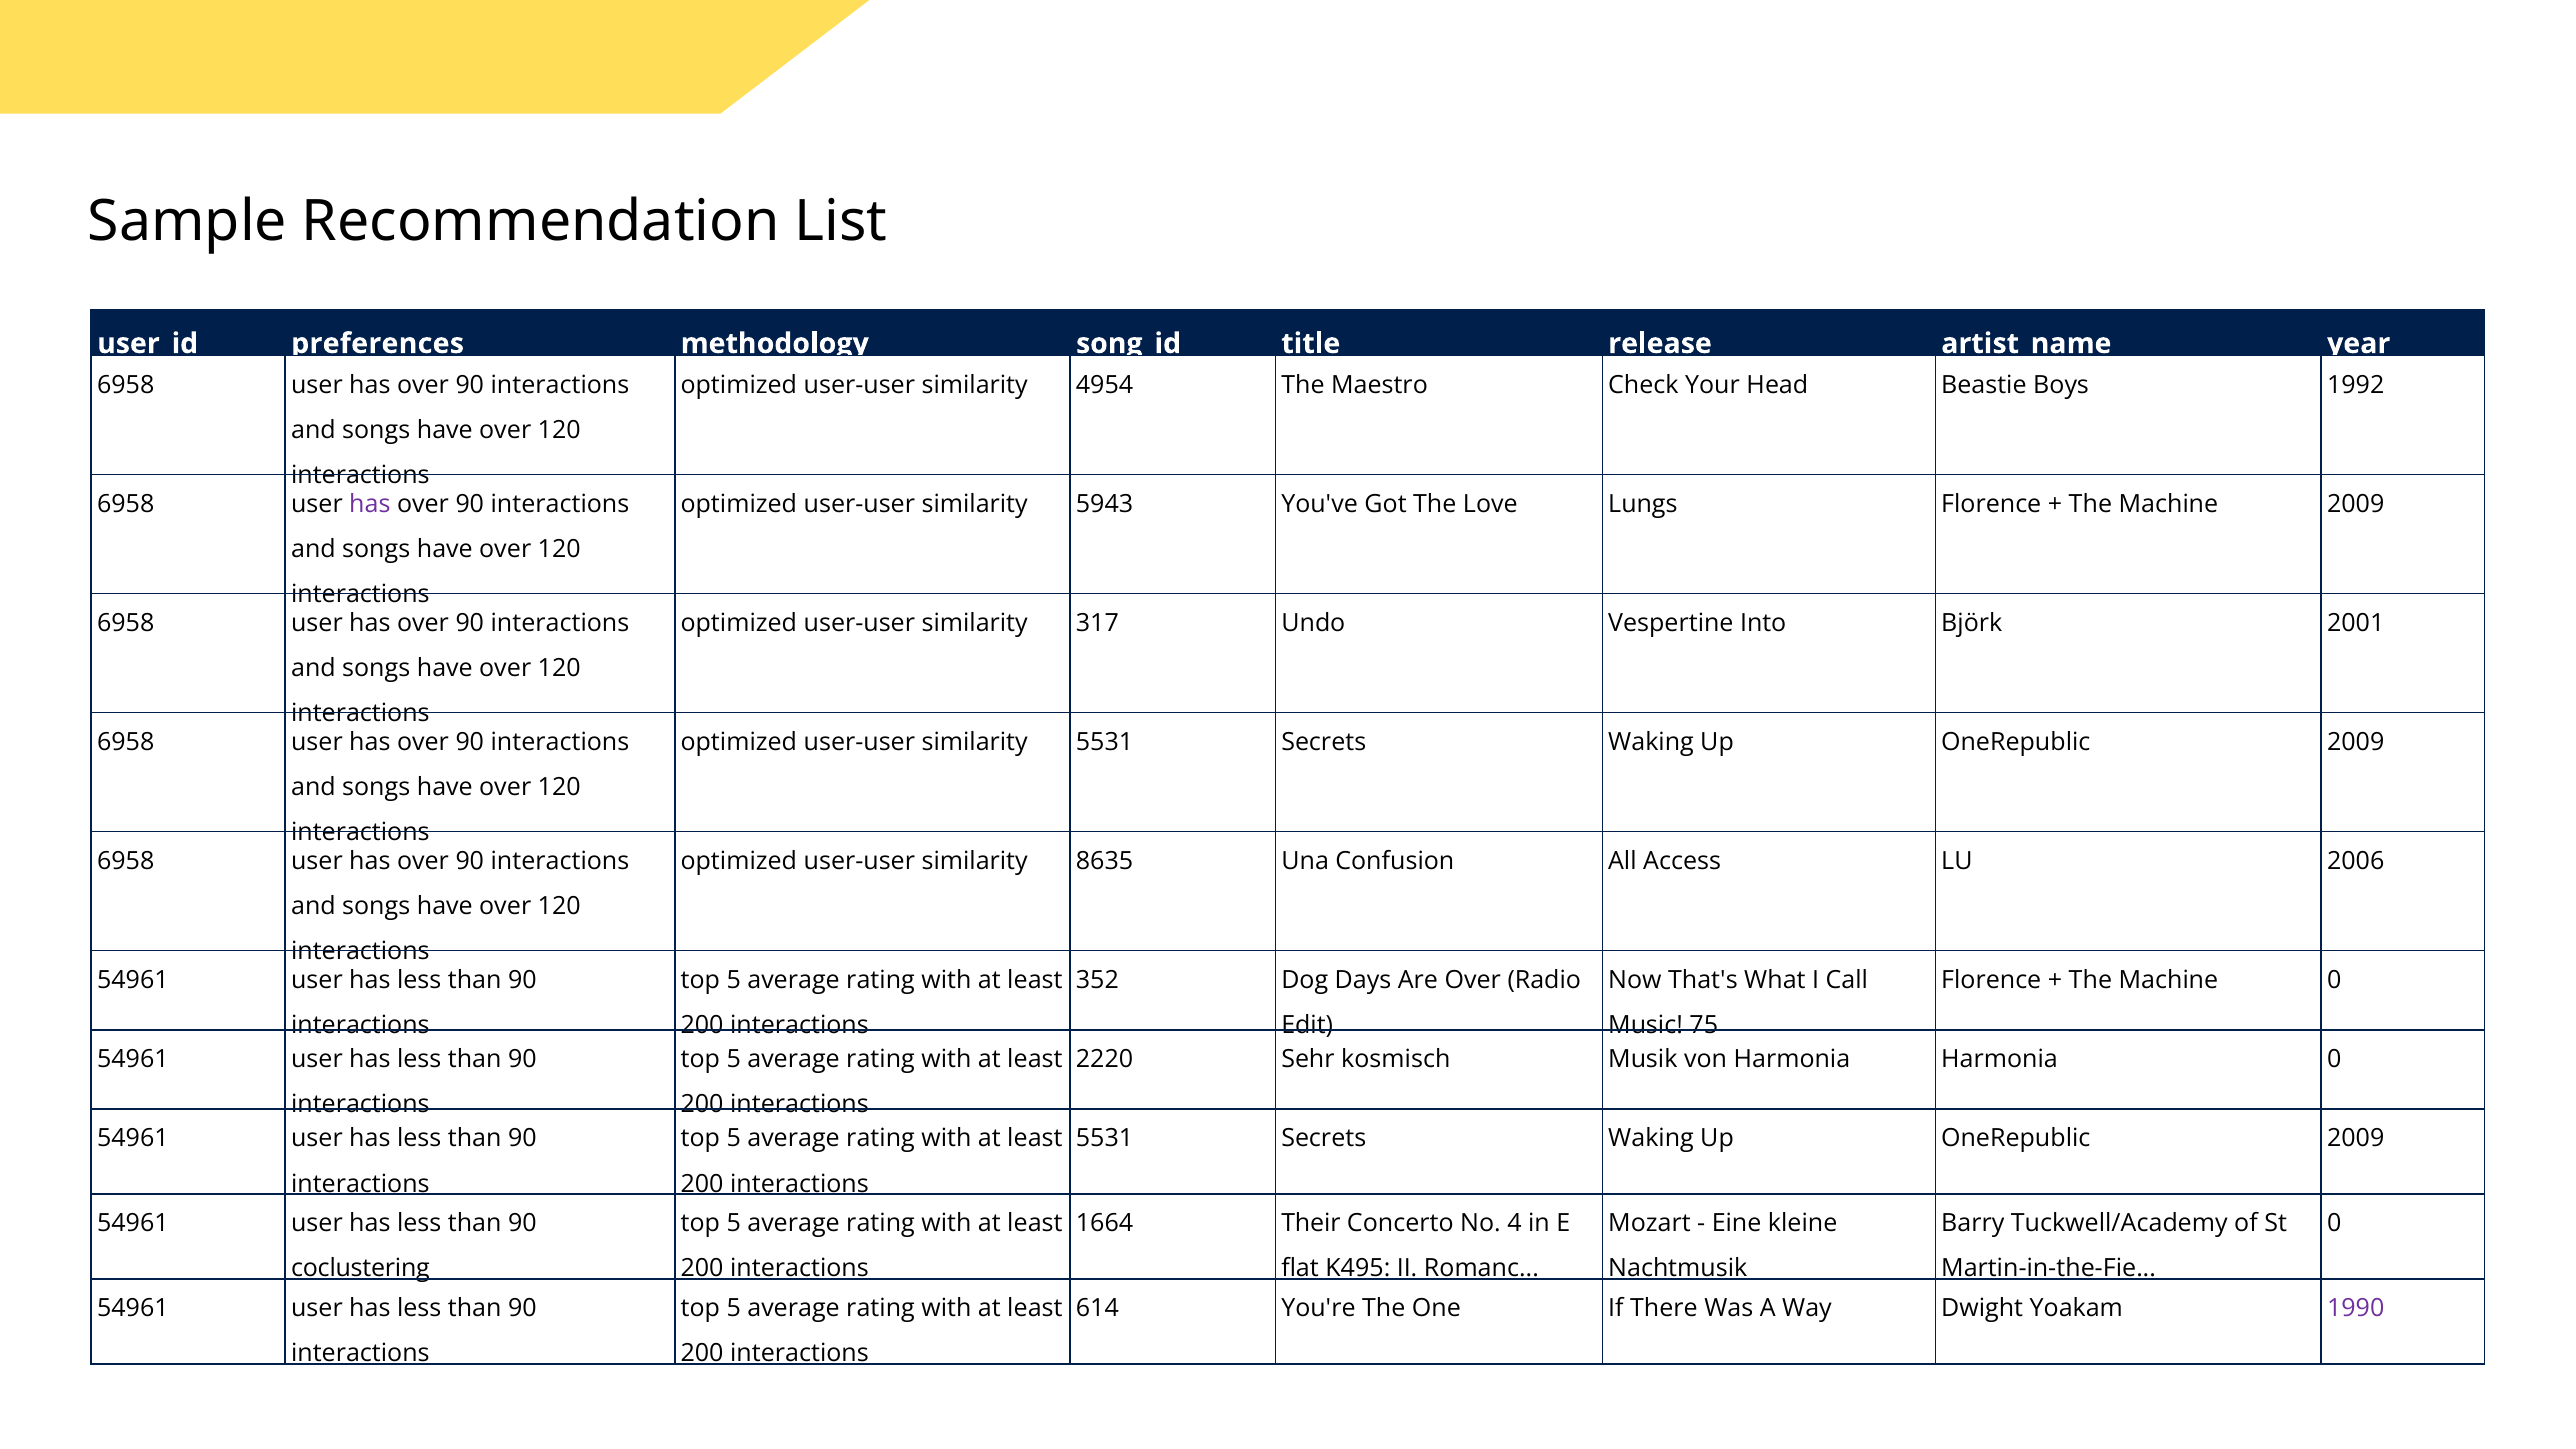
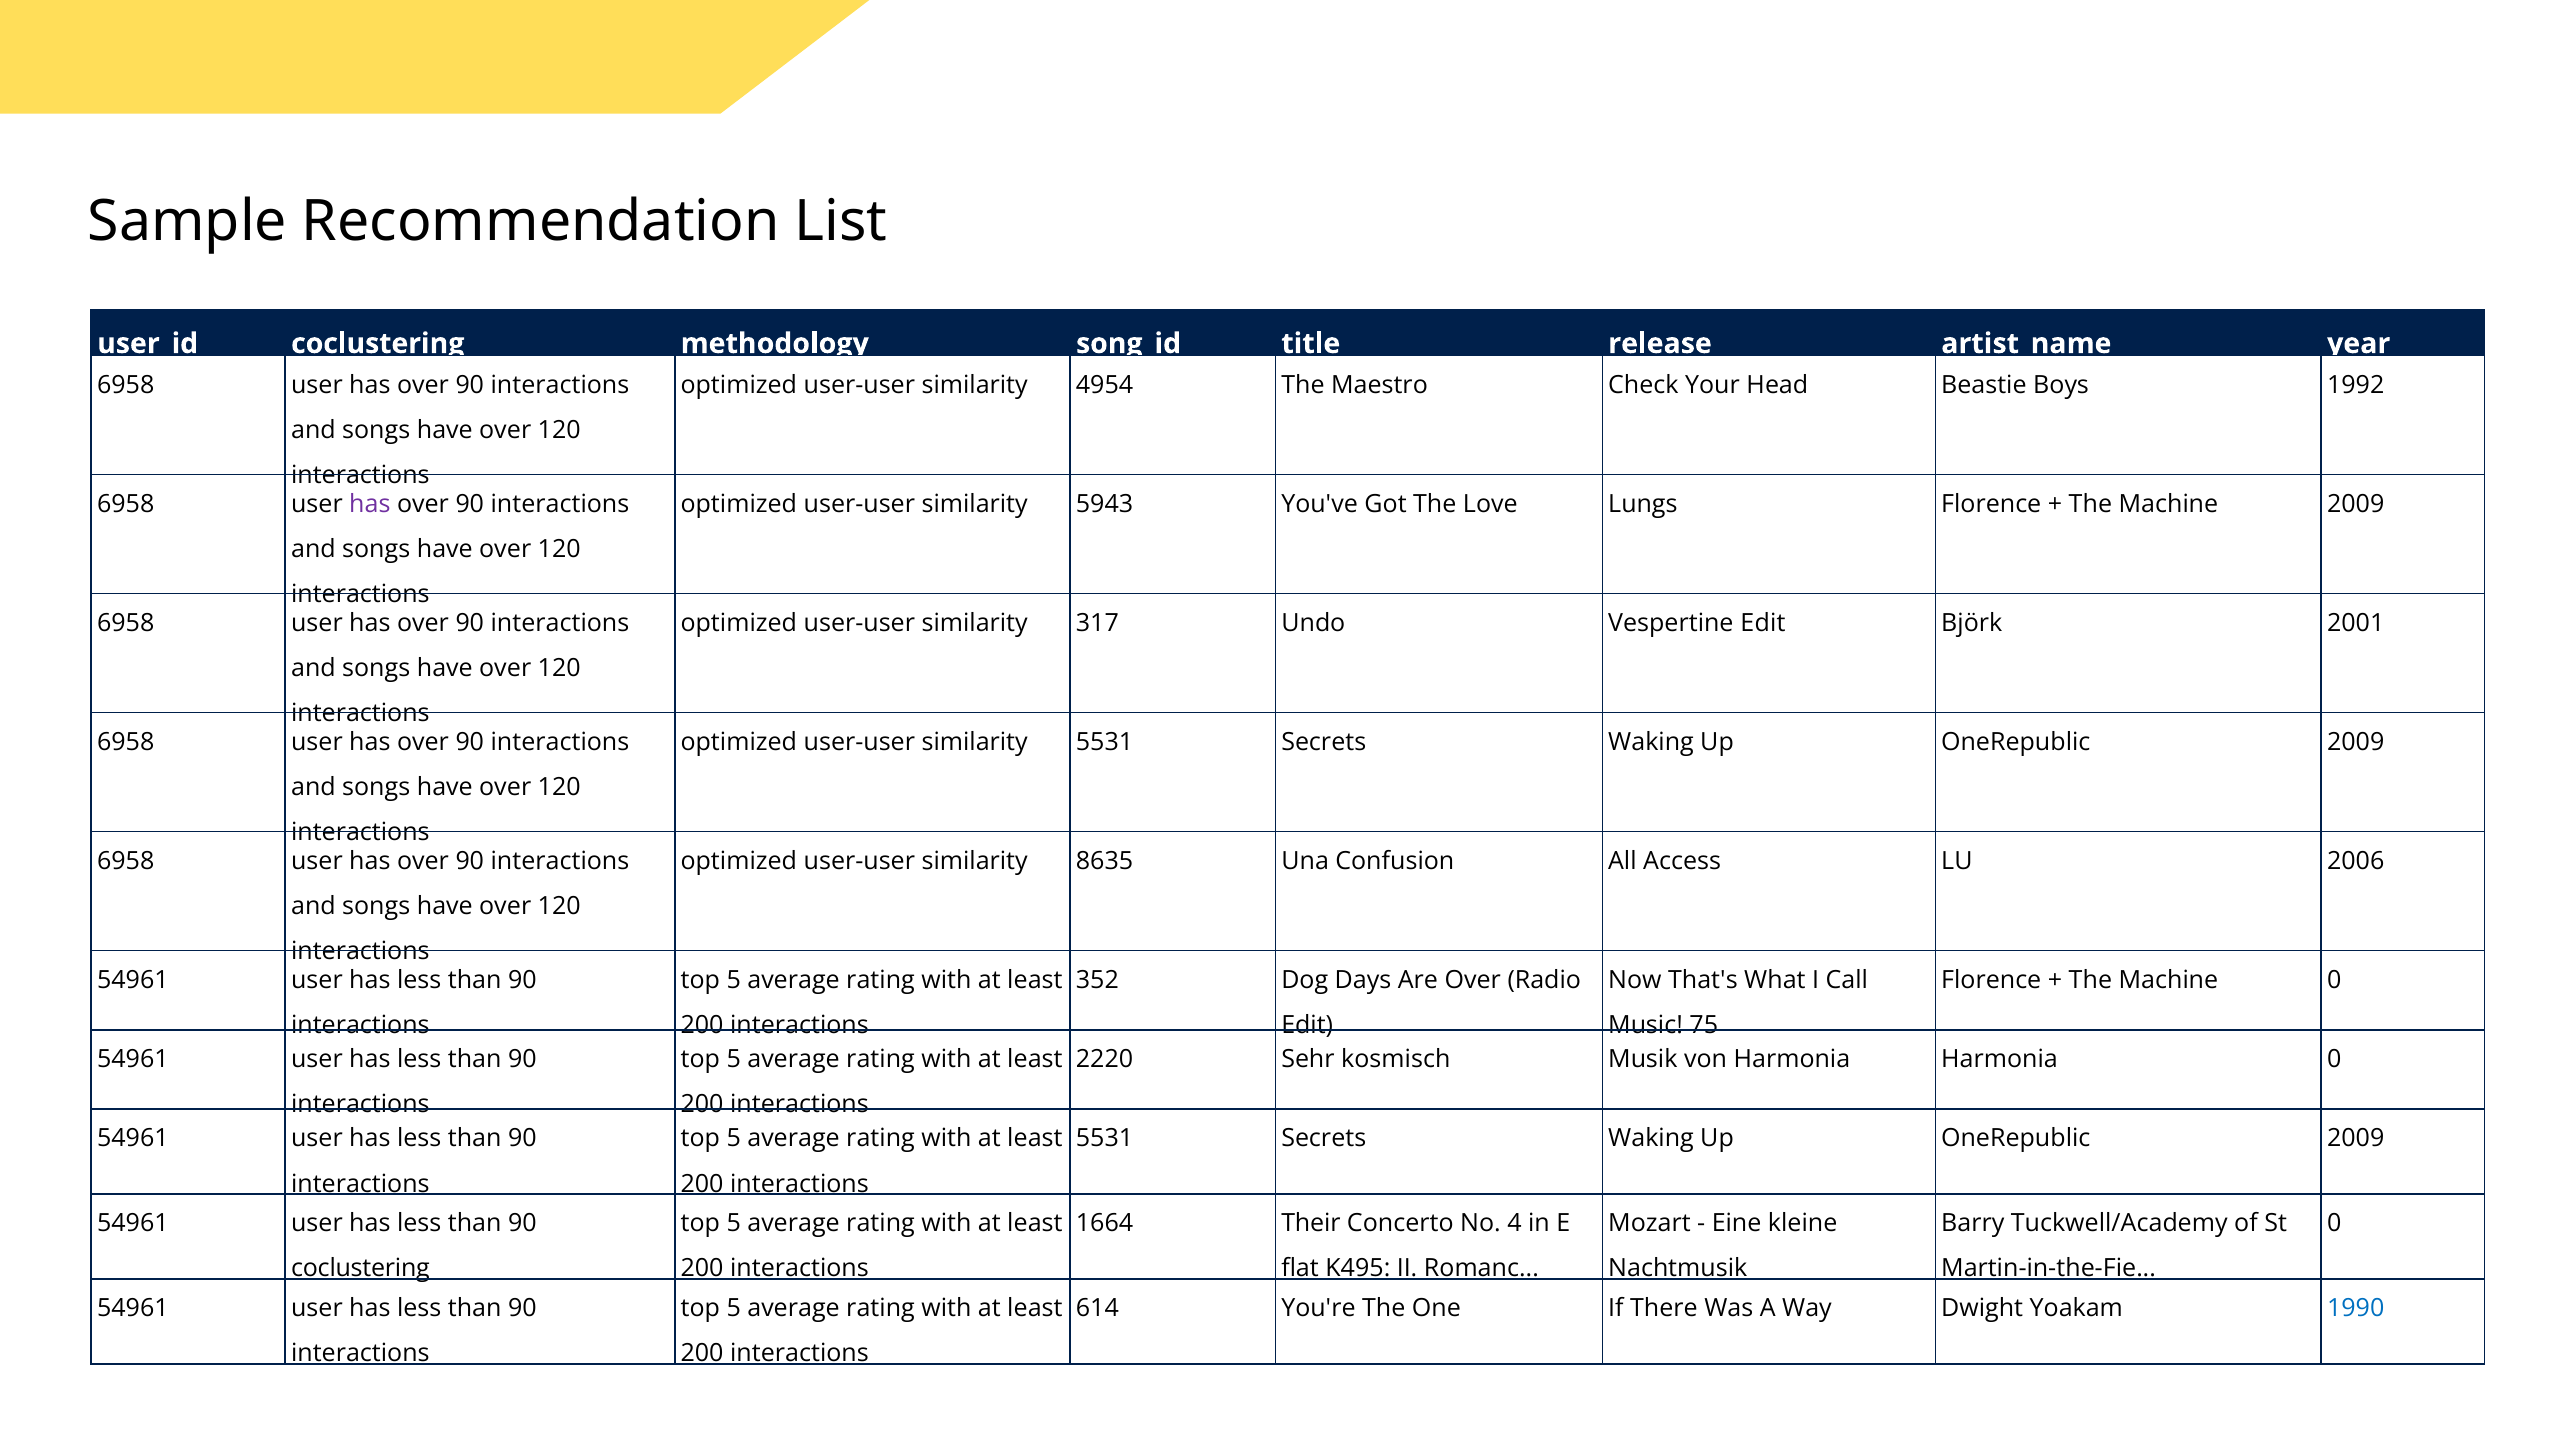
preferences: preferences -> coclustering (378, 344)
Vespertine Into: Into -> Edit (1763, 623)
1990 colour: purple -> blue (2356, 1309)
